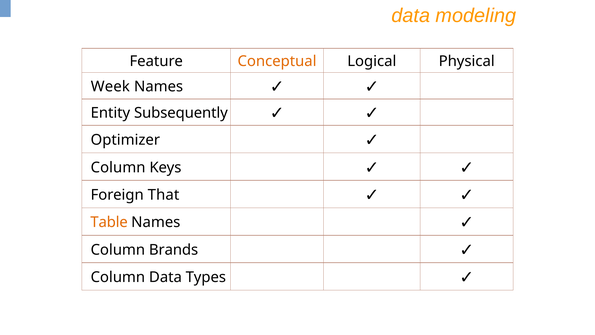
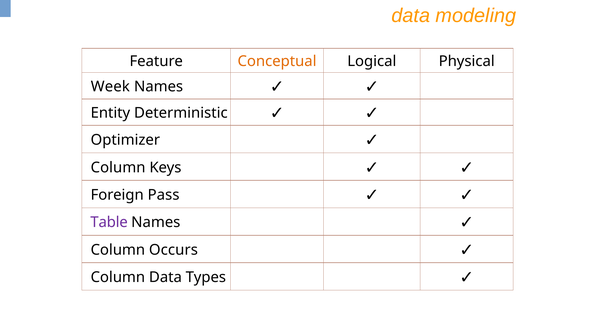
Subsequently: Subsequently -> Deterministic (181, 113)
That: That -> Pass (164, 195)
Table colour: orange -> purple (109, 222)
Brands: Brands -> Occurs (173, 250)
